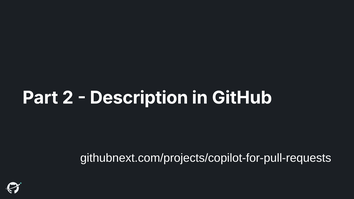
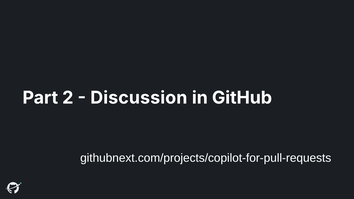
Description: Description -> Discussion (139, 98)
